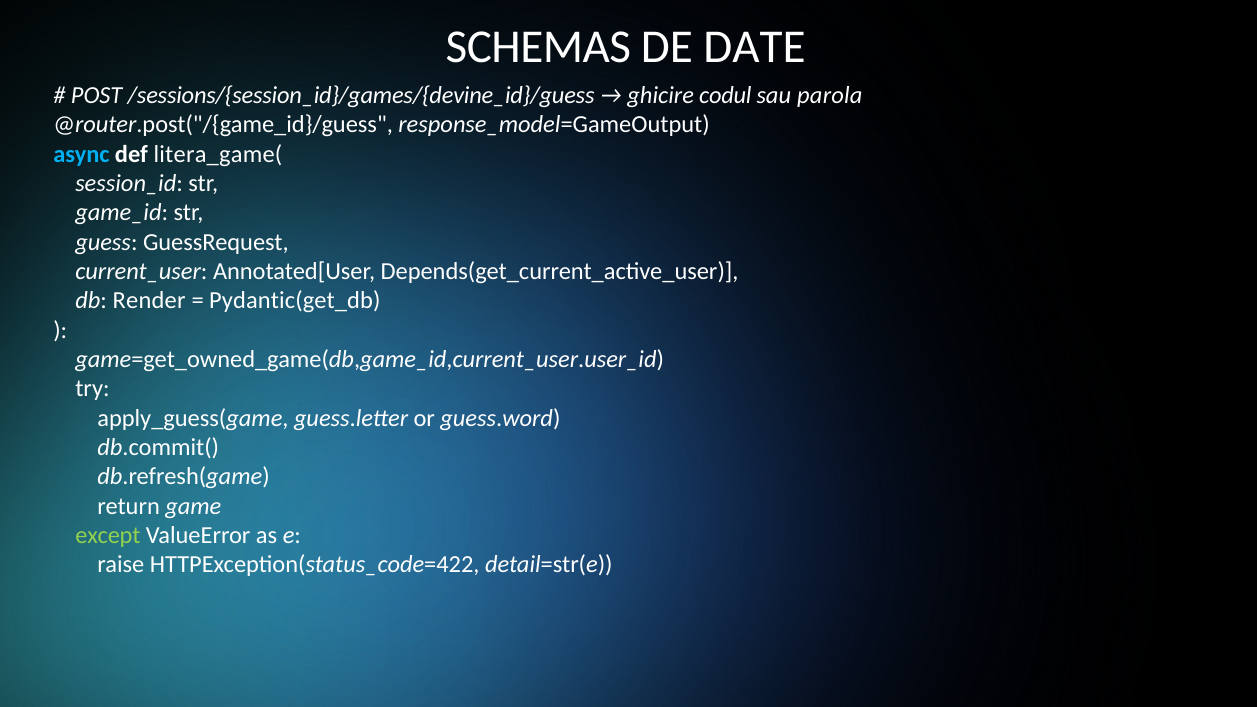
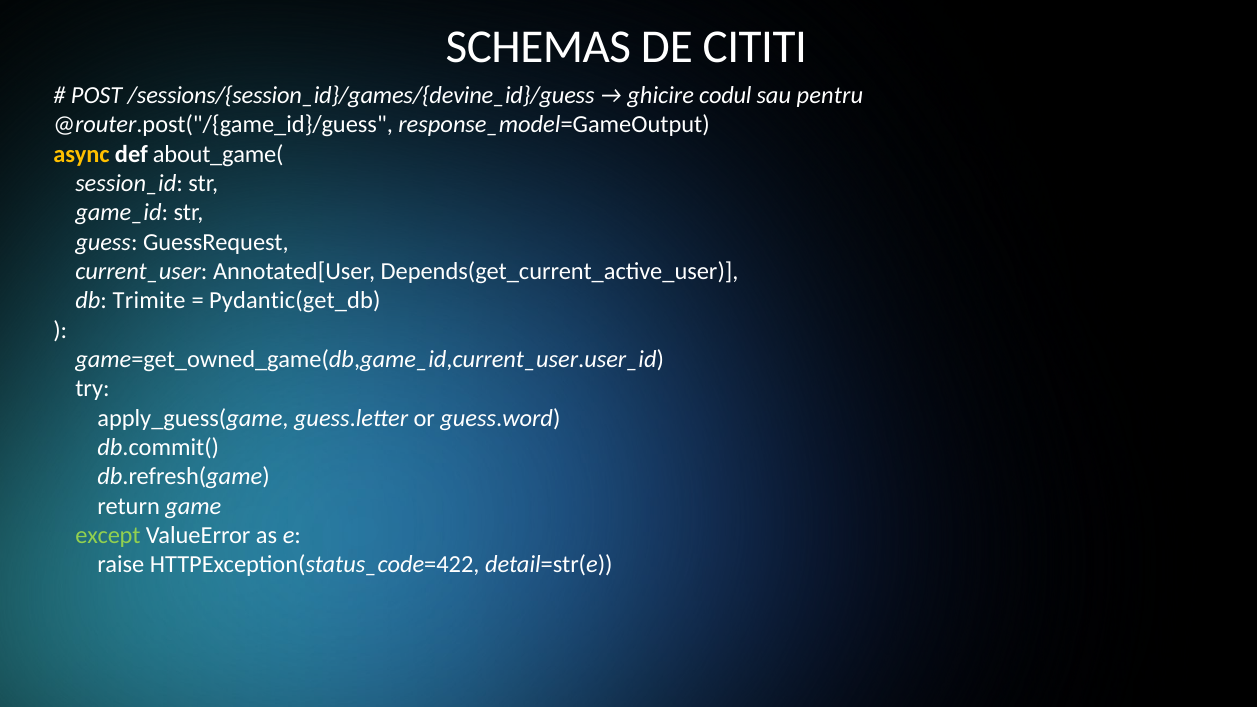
DATE: DATE -> CITITI (755, 47)
parola: parola -> pentru (830, 95)
async colour: light blue -> yellow (81, 154)
litera_game(: litera_game( -> about_game( (218, 154)
Render: Render -> Trimite (149, 301)
